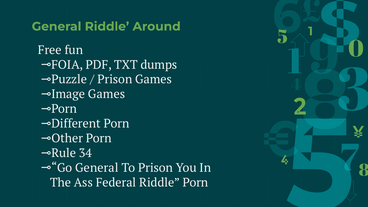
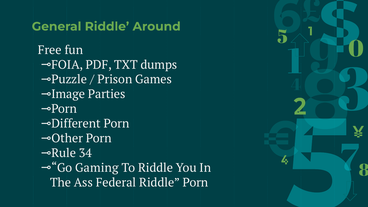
Games: Games -> Parties (107, 94)
General: General -> Gaming (97, 168)
To Prison: Prison -> Riddle (156, 168)
